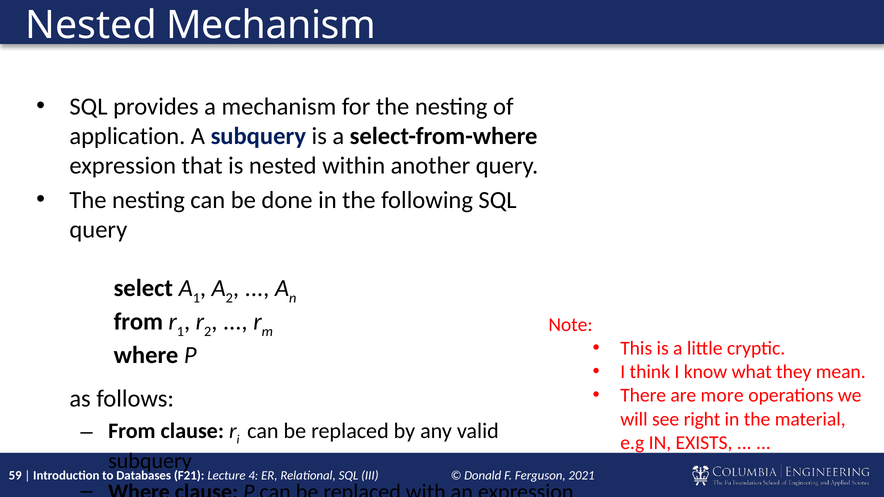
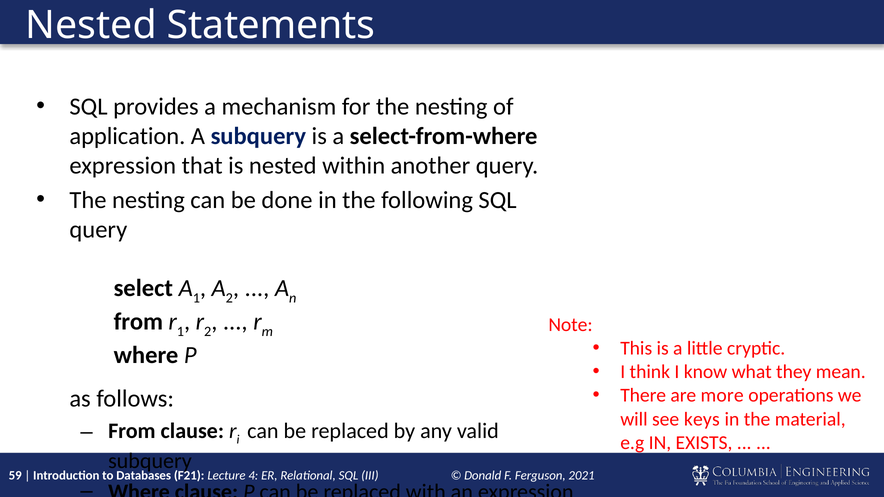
Nested Mechanism: Mechanism -> Statements (271, 25)
right: right -> keys (702, 419)
